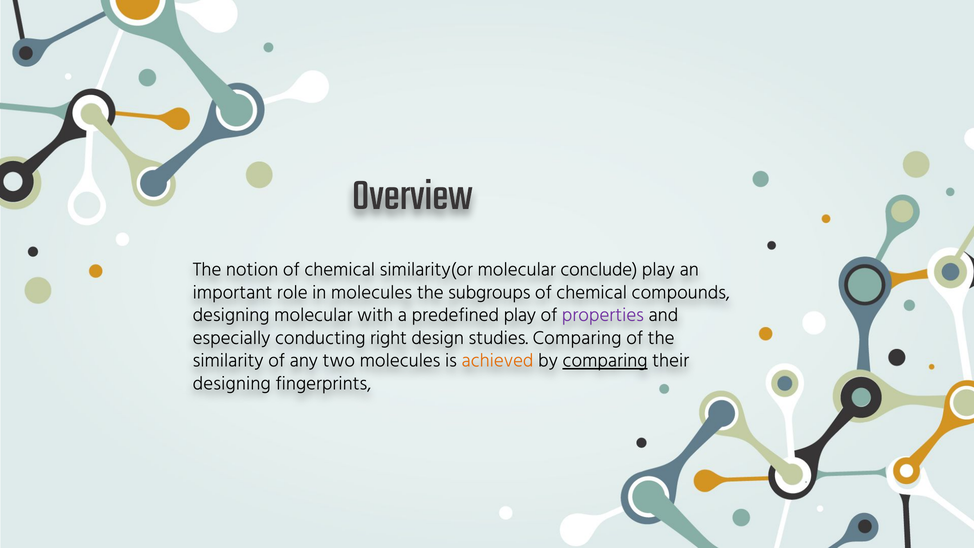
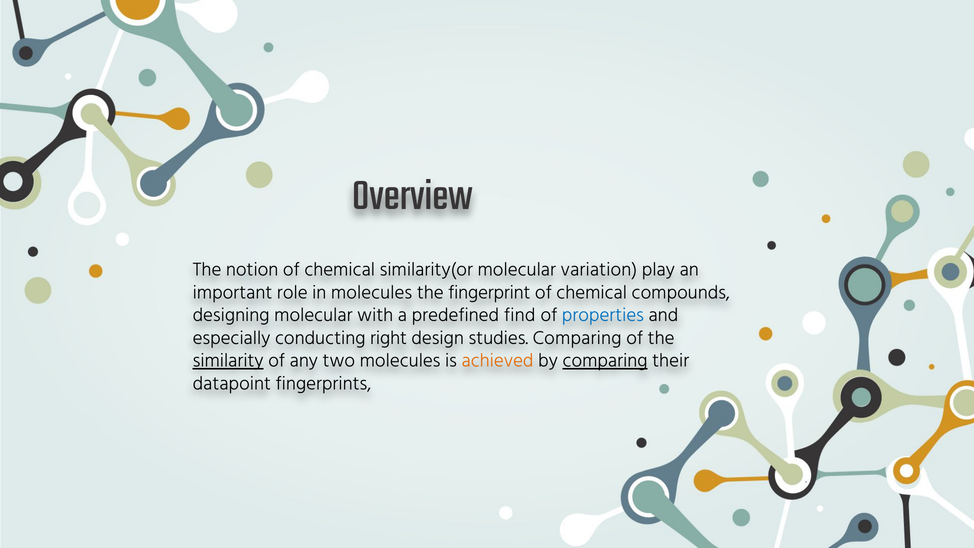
conclude: conclude -> variation (599, 270)
subgroups: subgroups -> fingerprint (489, 292)
predefined play: play -> find (520, 315)
properties colour: purple -> blue (603, 315)
similarity underline: none -> present (228, 361)
designing: designing -> datapoint (232, 383)
